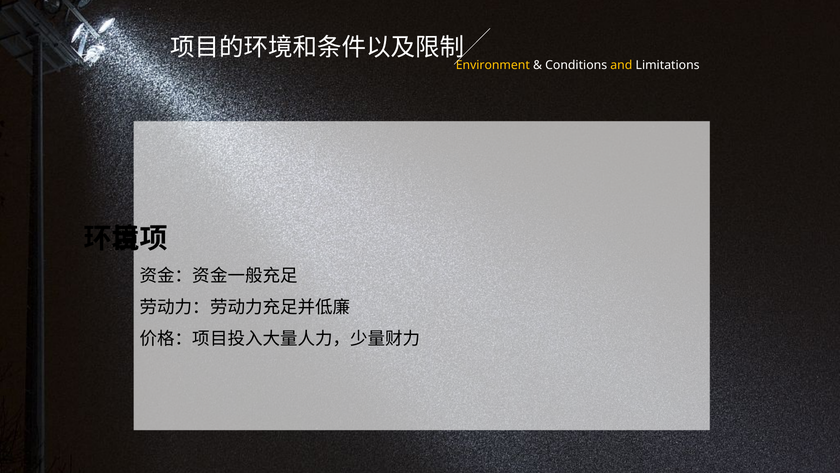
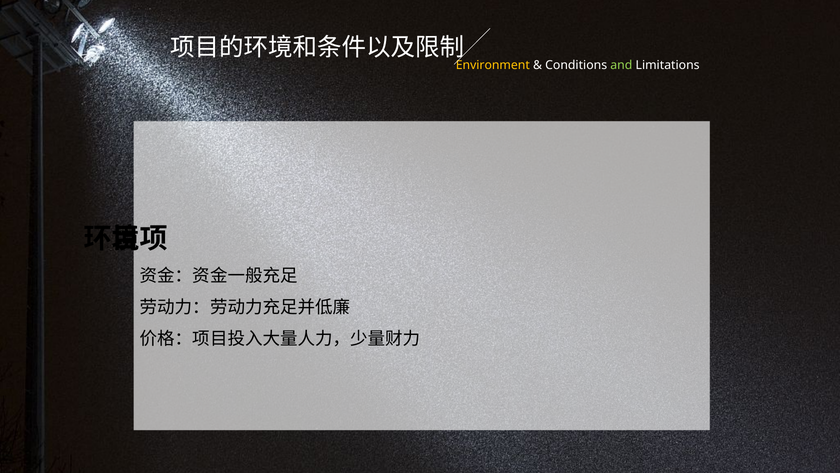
and colour: yellow -> light green (621, 65)
